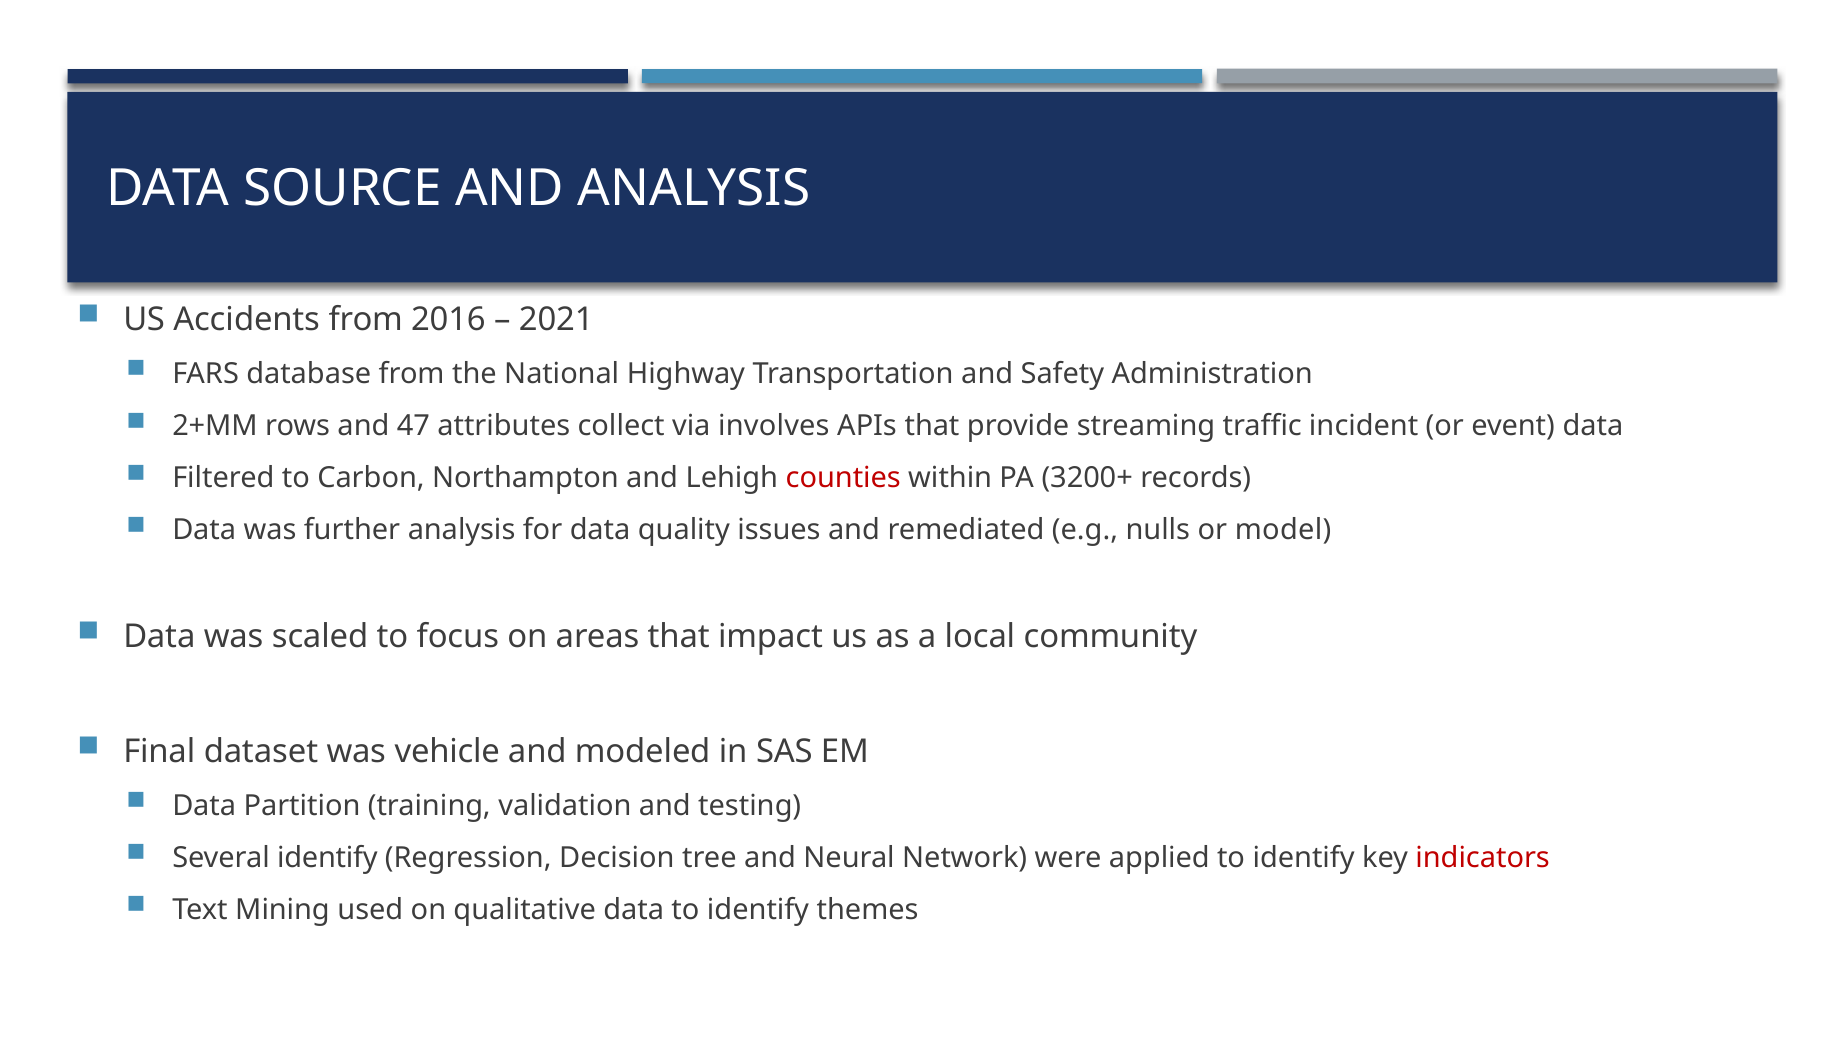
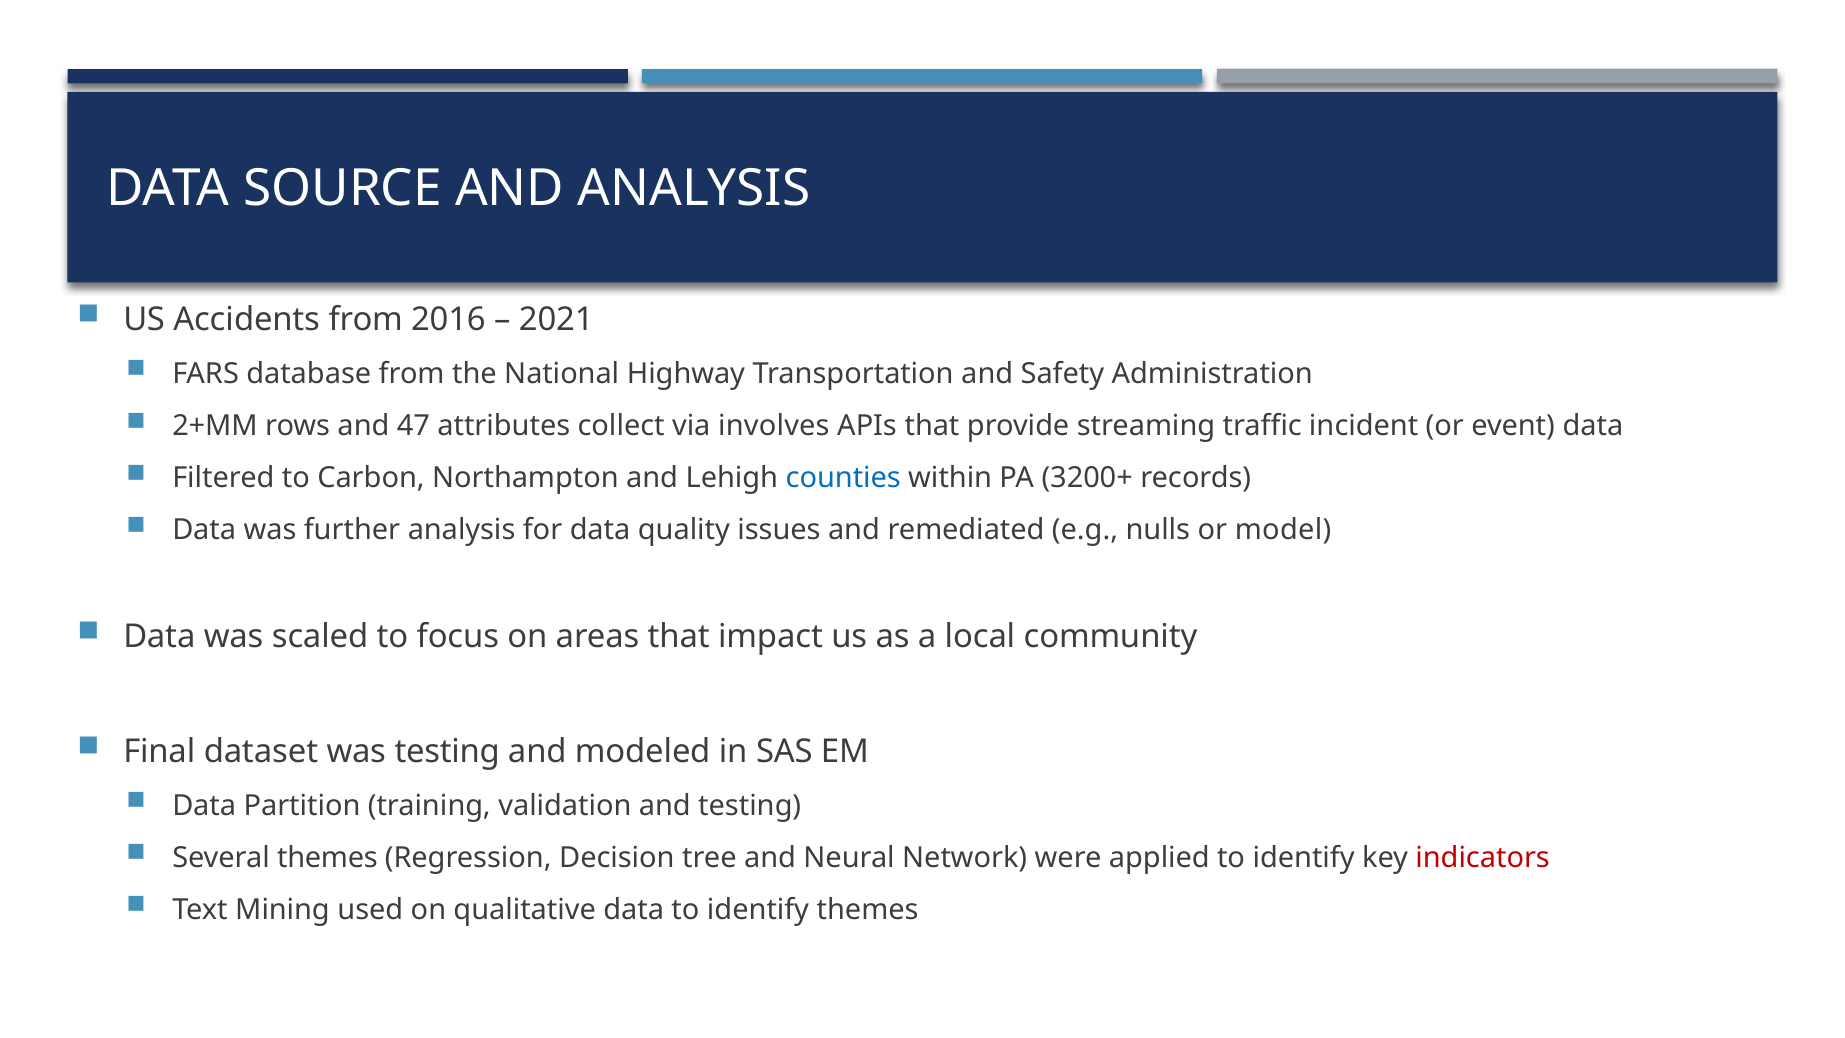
counties colour: red -> blue (843, 478)
was vehicle: vehicle -> testing (447, 751)
Several identify: identify -> themes (327, 857)
